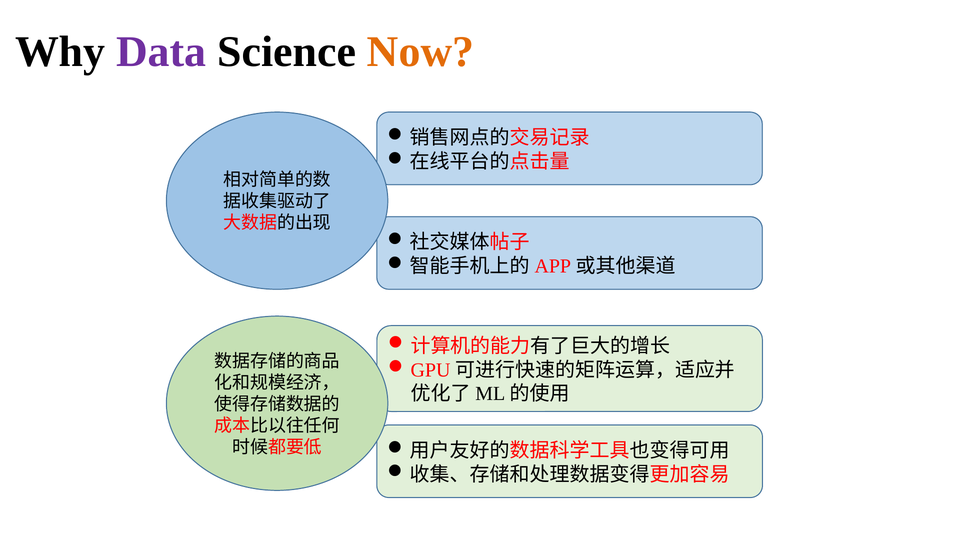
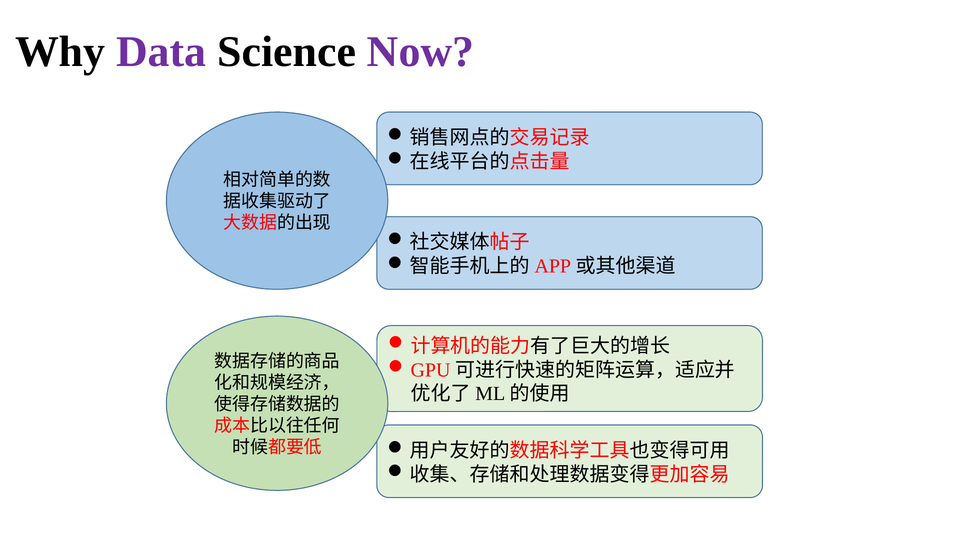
Now colour: orange -> purple (421, 52)
